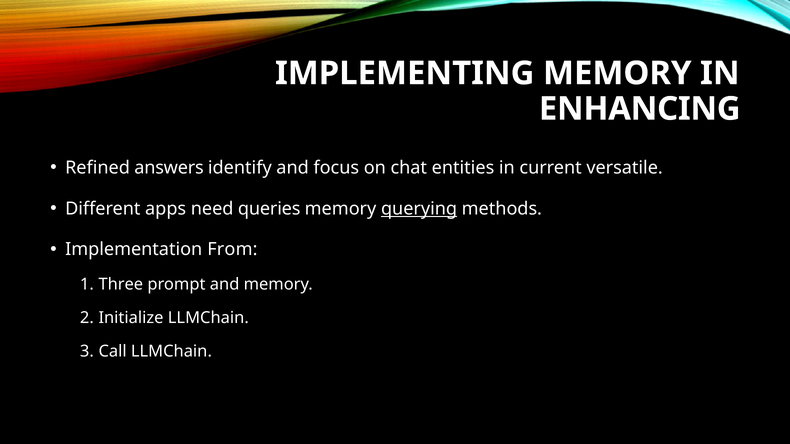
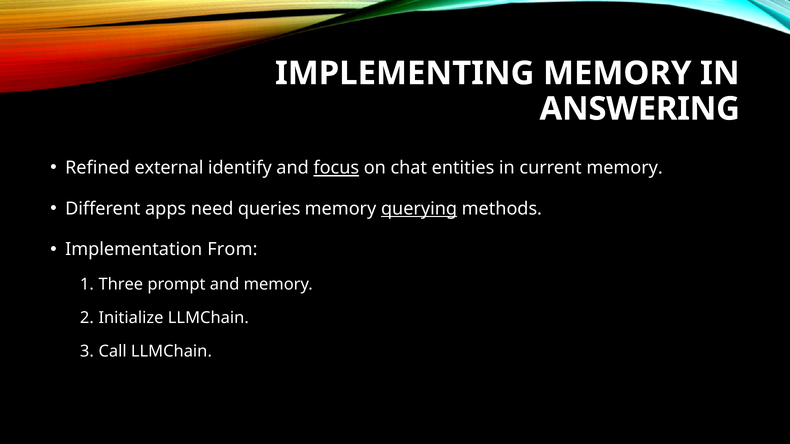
ENHANCING: ENHANCING -> ANSWERING (640, 109)
answers: answers -> external (169, 168)
focus underline: none -> present (336, 168)
current versatile: versatile -> memory (625, 168)
